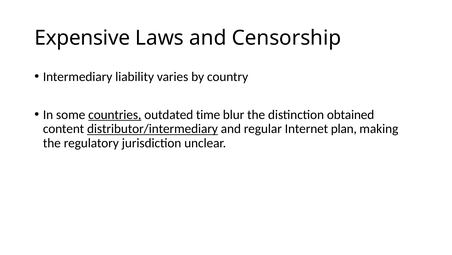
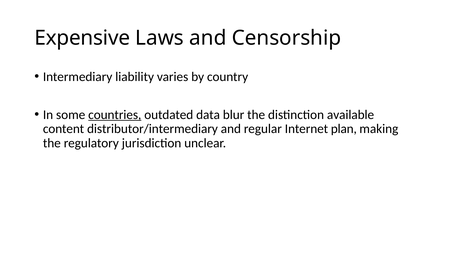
time: time -> data (208, 114)
obtained: obtained -> available (351, 114)
distributor/intermediary underline: present -> none (152, 129)
